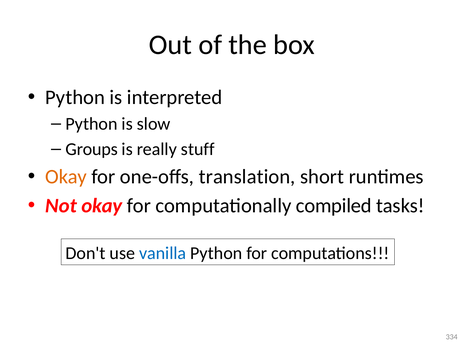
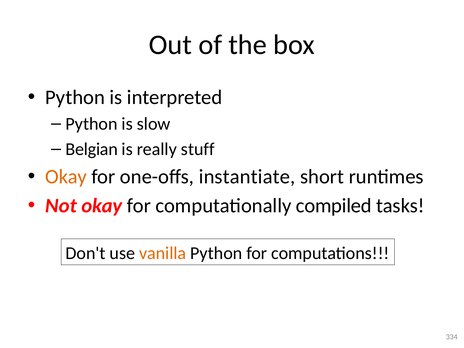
Groups: Groups -> Belgian (92, 149)
translation: translation -> instantiate (247, 177)
vanilla colour: blue -> orange (163, 253)
